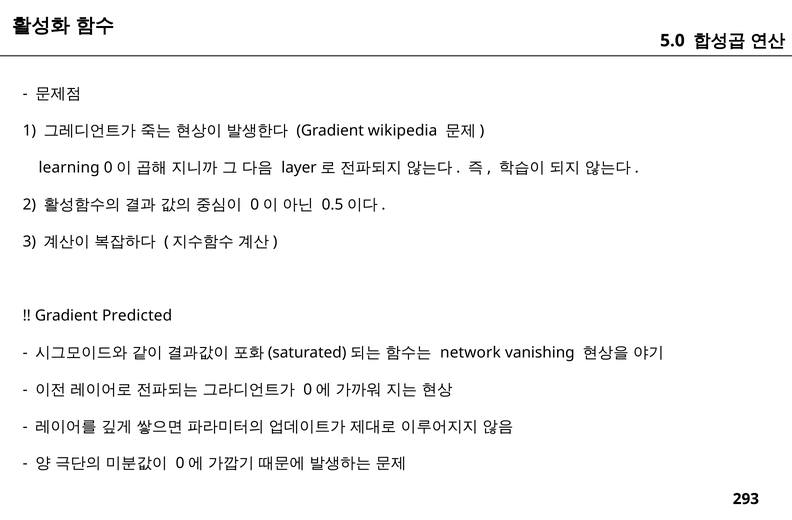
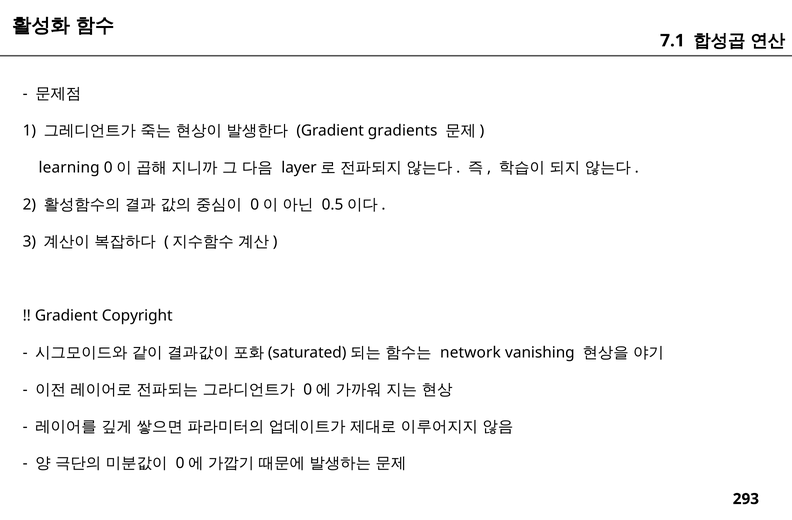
5.0: 5.0 -> 7.1 (672, 41)
wikipedia: wikipedia -> gradients (403, 131)
Predicted: Predicted -> Copyright (137, 316)
